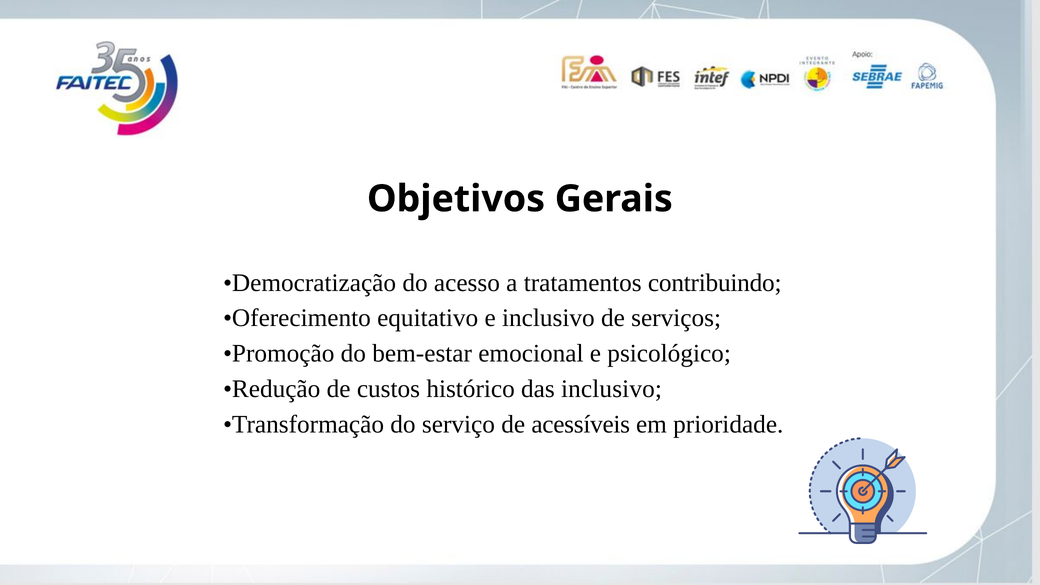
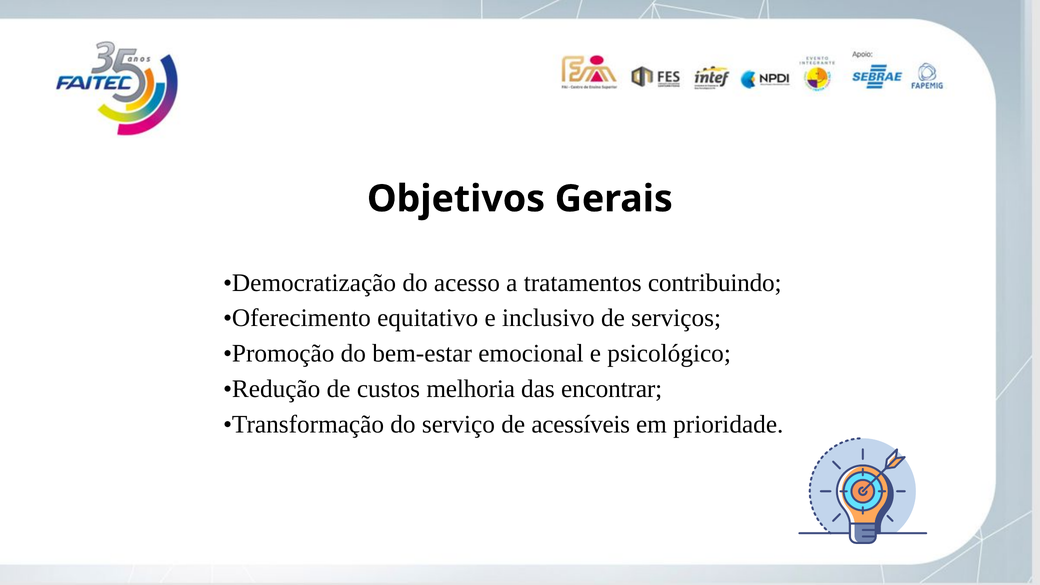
histórico: histórico -> melhoria (471, 389)
das inclusivo: inclusivo -> encontrar (612, 389)
